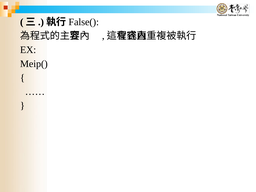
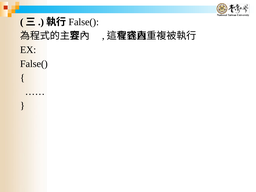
Meip(: Meip( -> False( (34, 64)
